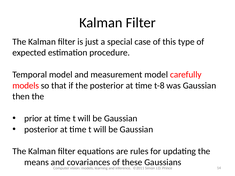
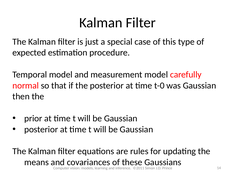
models: models -> normal (26, 86)
t-8: t-8 -> t-0 (159, 86)
